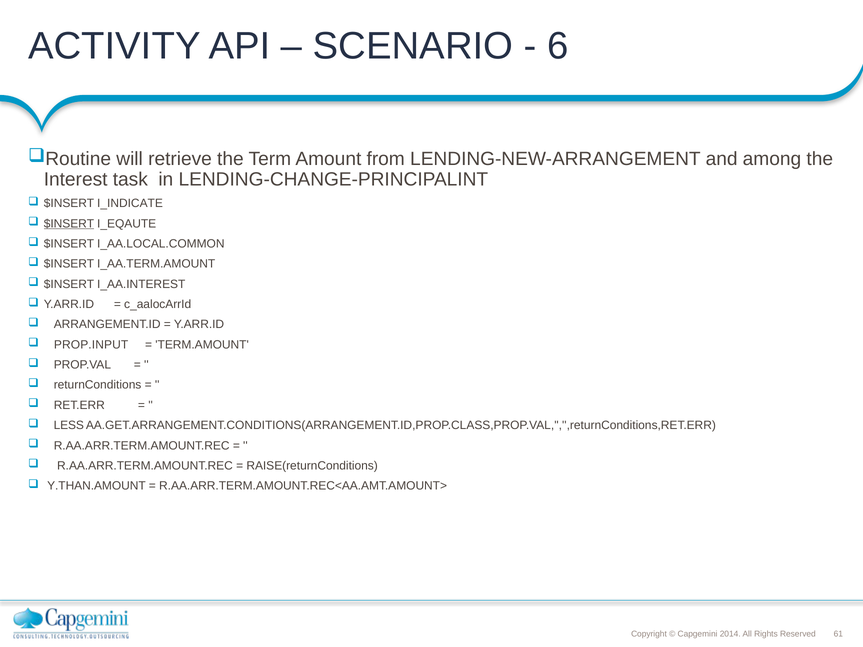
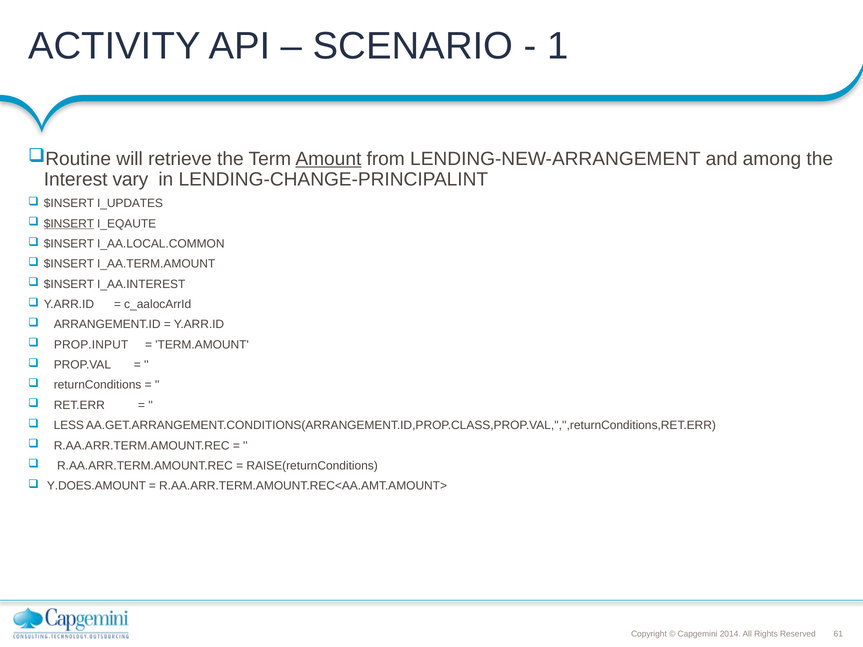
6: 6 -> 1 (558, 46)
Amount underline: none -> present (328, 159)
task: task -> vary (130, 179)
I_INDICATE: I_INDICATE -> I_UPDATES (130, 204)
Y.THAN.AMOUNT: Y.THAN.AMOUNT -> Y.DOES.AMOUNT (96, 486)
